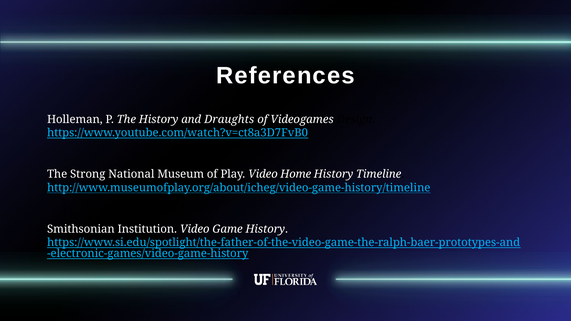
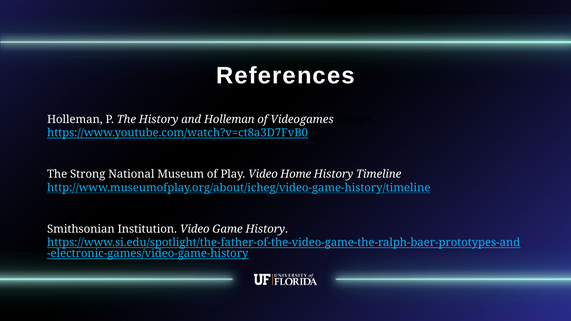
and Draughts: Draughts -> Holleman (229, 119)
